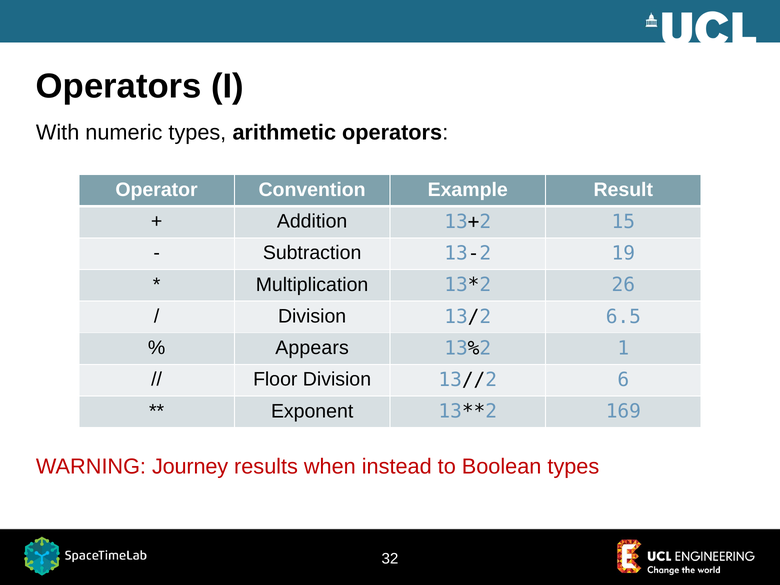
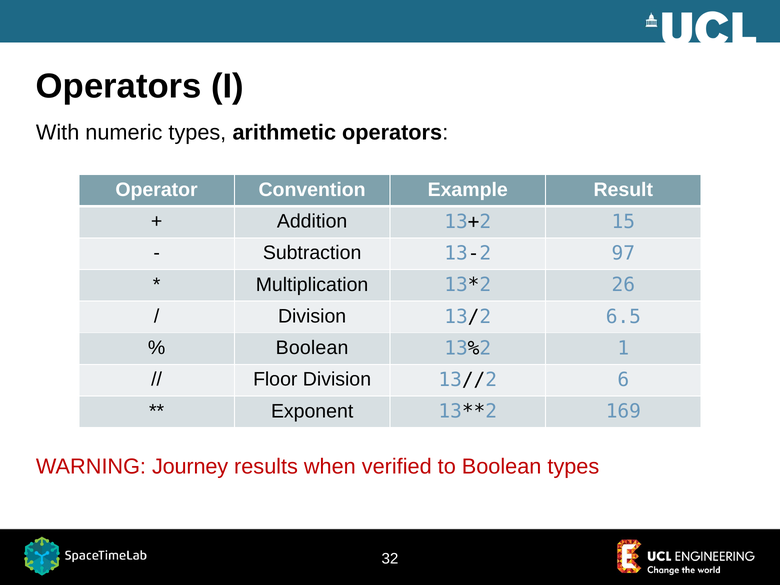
19: 19 -> 97 (623, 253)
Appears: Appears -> Boolean (312, 348)
instead: instead -> verified (397, 467)
